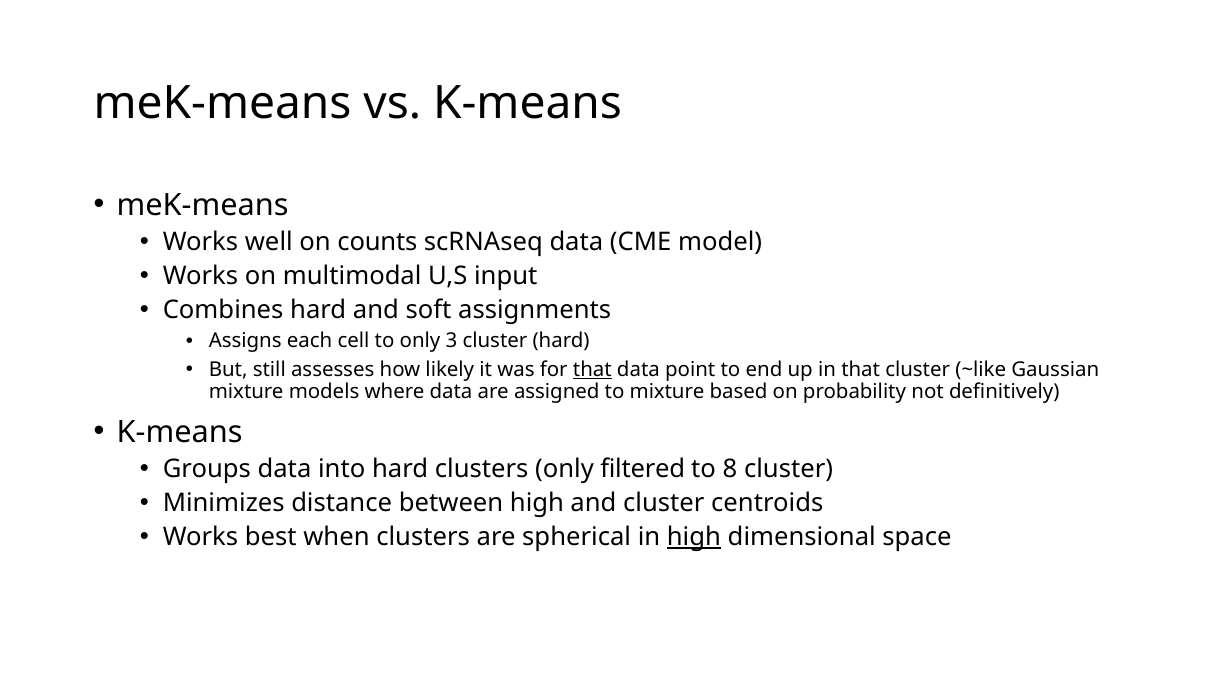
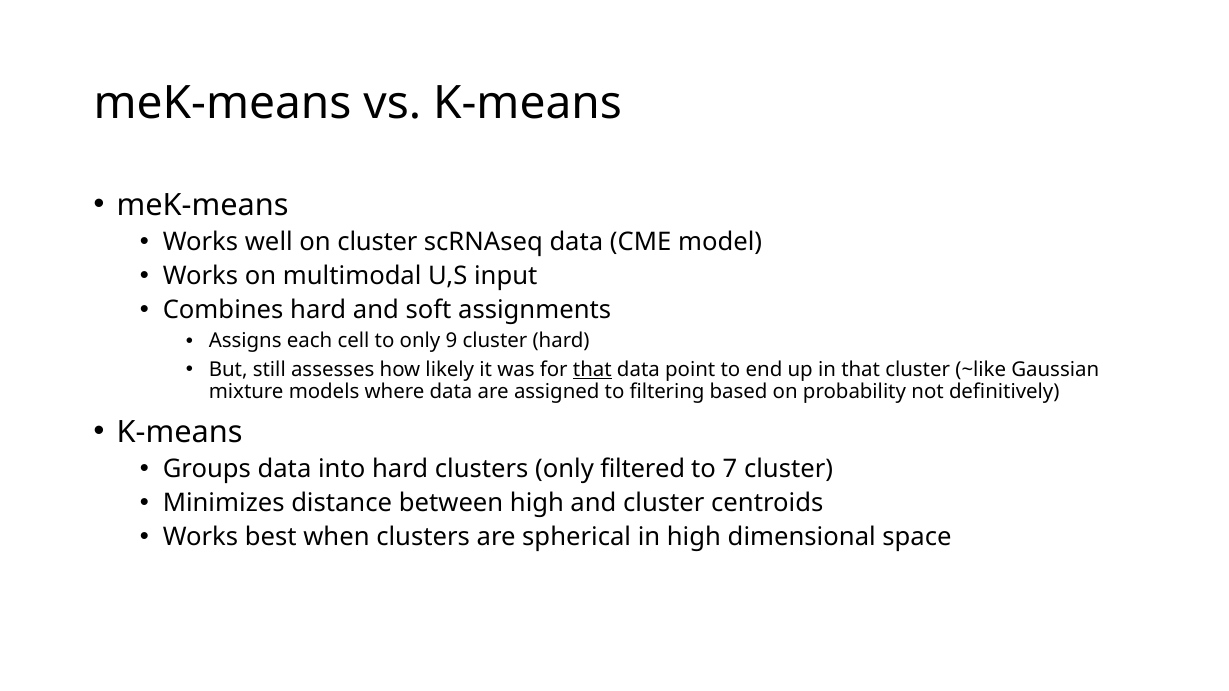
on counts: counts -> cluster (377, 242)
3: 3 -> 9 (451, 341)
to mixture: mixture -> filtering (667, 392)
8: 8 -> 7 (730, 469)
high underline: present -> none (694, 537)
